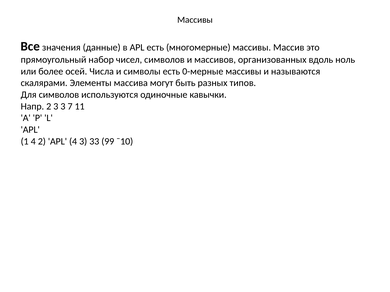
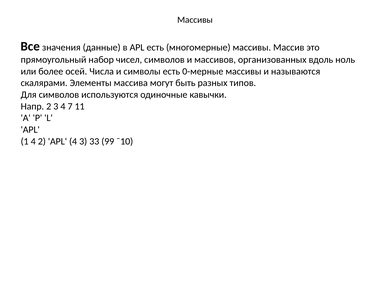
3 3: 3 -> 4 (63, 107)
